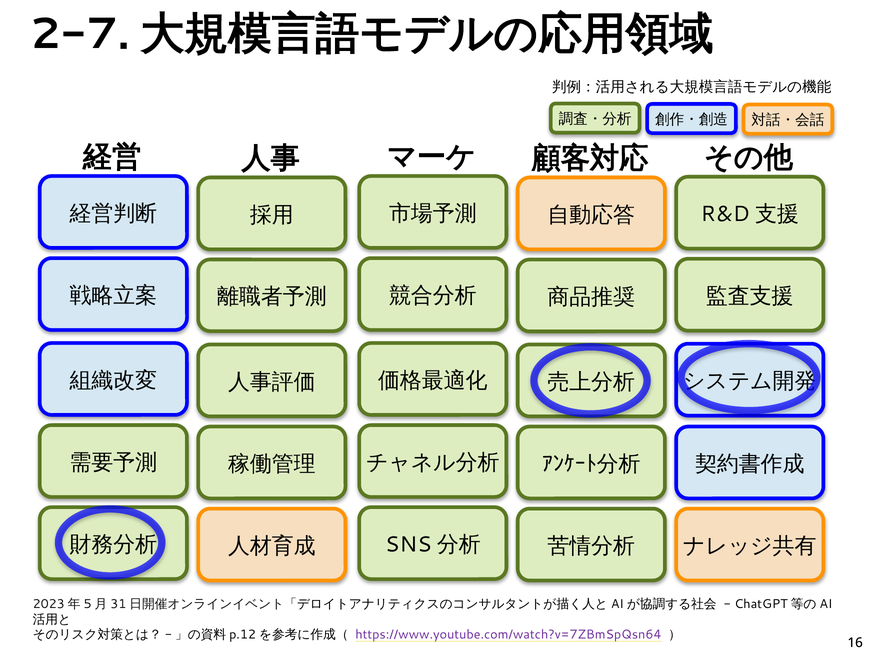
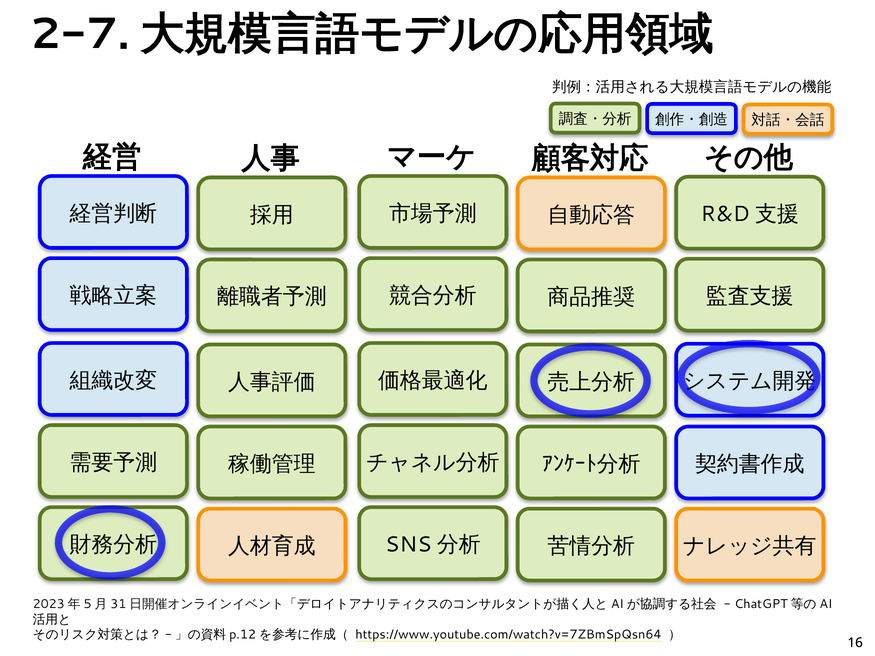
https://www.youtube.com/watch?v=7ZBmSpQsn64 colour: purple -> black (508, 635)
